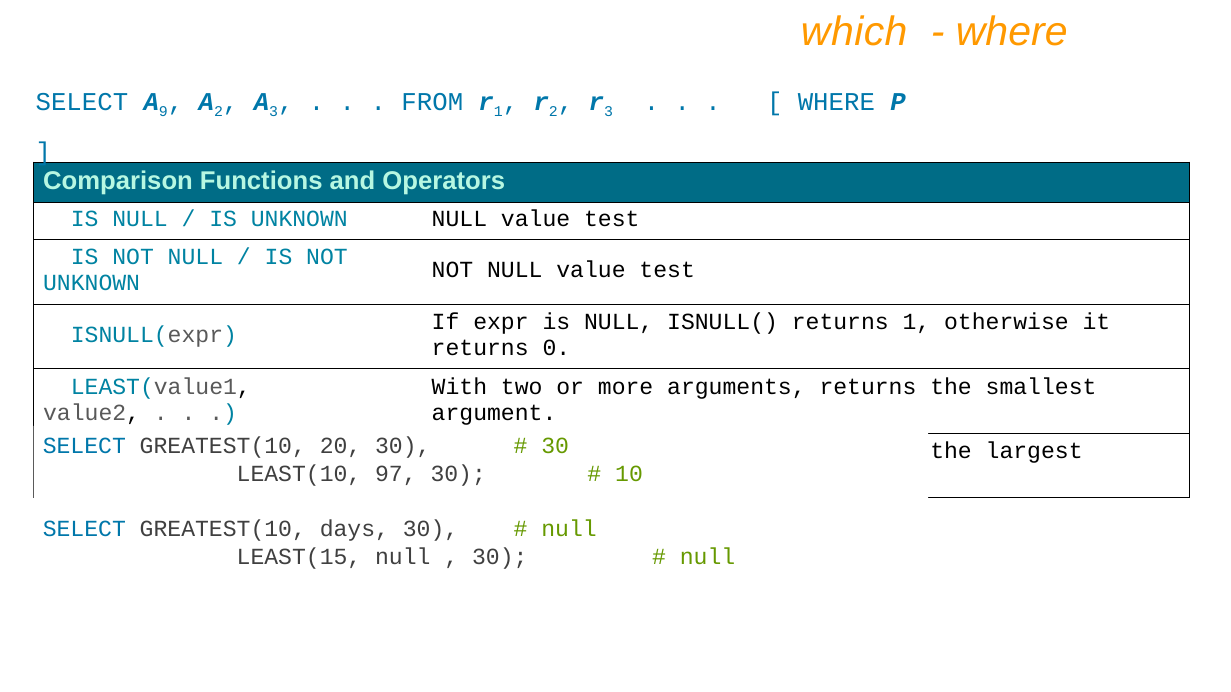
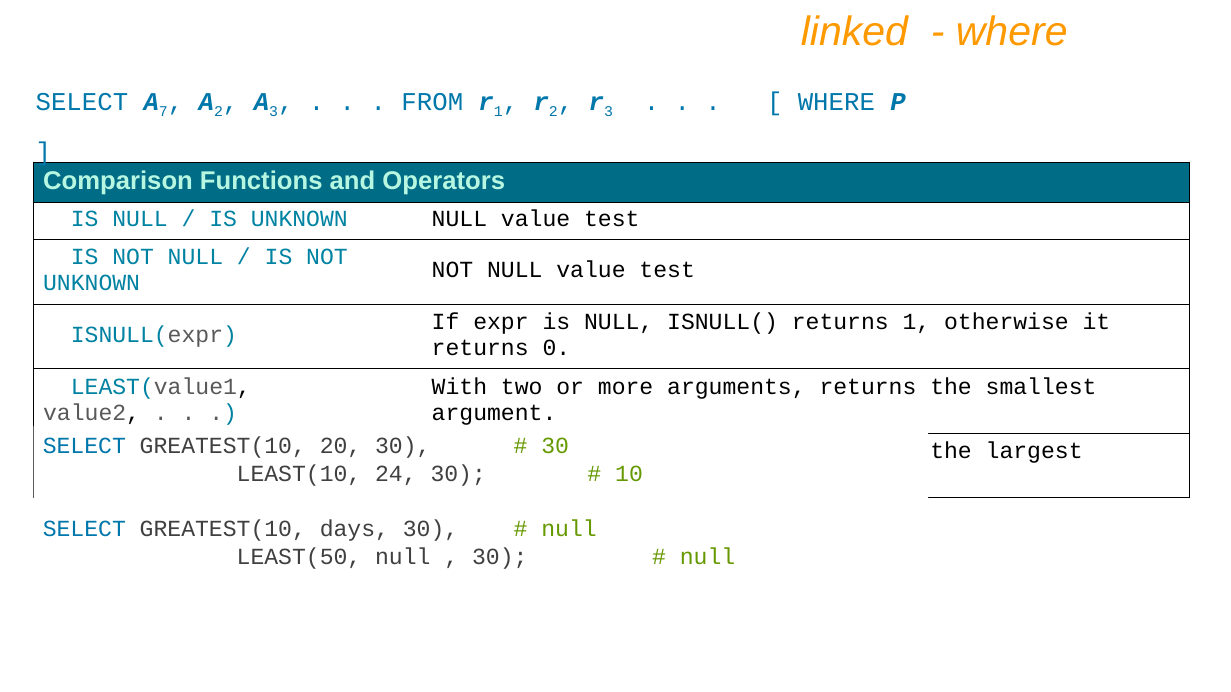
which: which -> linked (854, 32)
9: 9 -> 7 (163, 112)
97: 97 -> 24 (396, 474)
LEAST(15: LEAST(15 -> LEAST(50 (299, 557)
